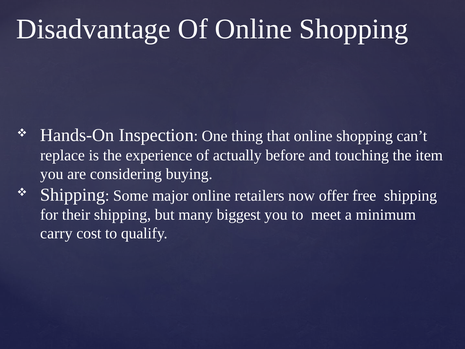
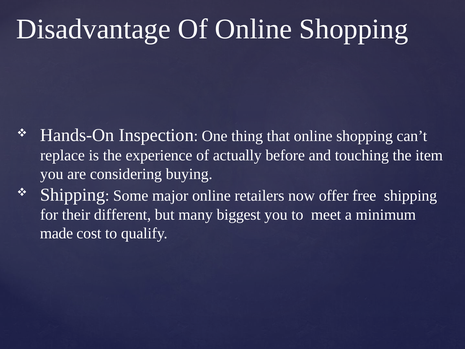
their shipping: shipping -> different (122, 215)
carry: carry -> made (57, 233)
